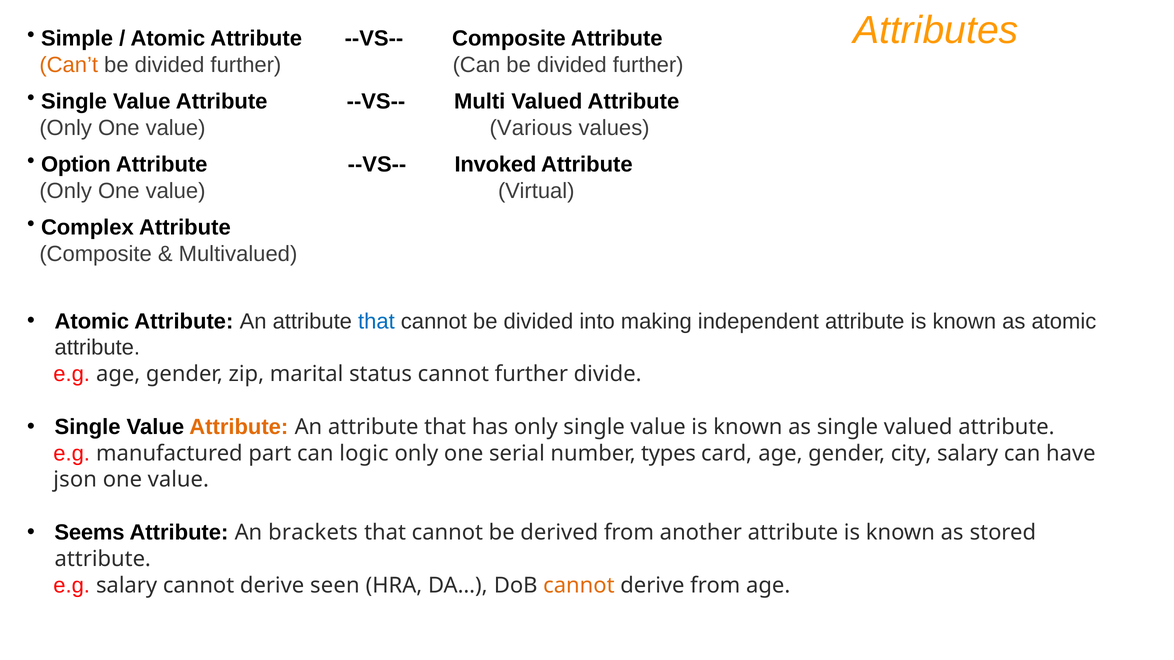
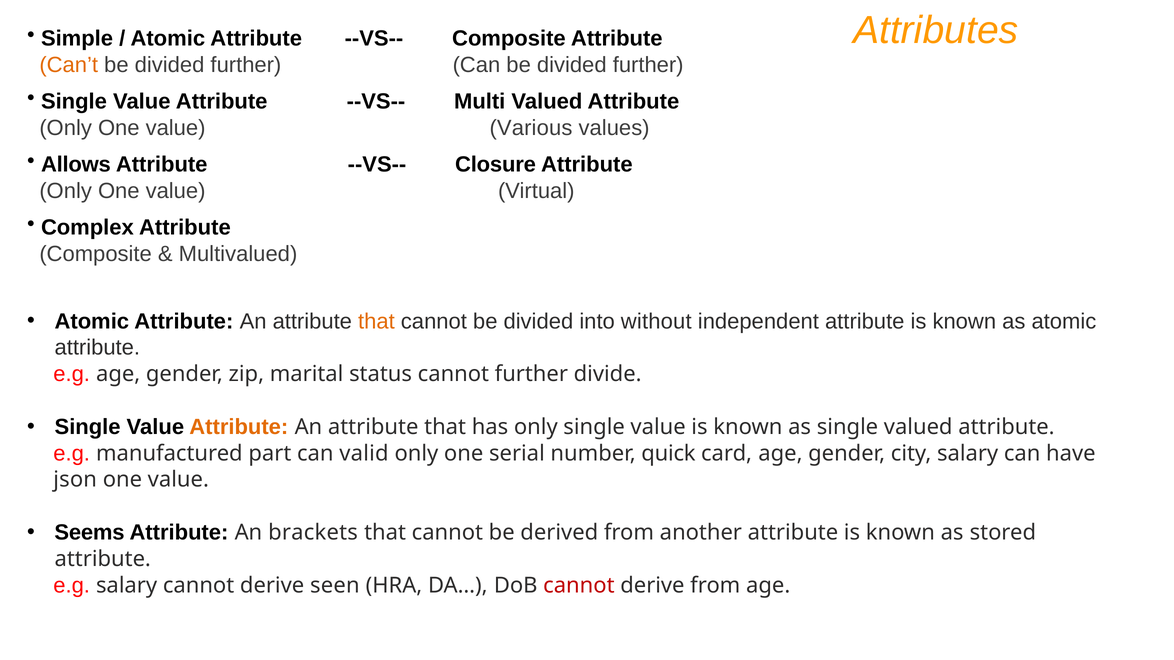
Option: Option -> Allows (76, 165)
Invoked: Invoked -> Closure (495, 165)
that colour: blue -> orange (376, 321)
making: making -> without (656, 321)
logic: logic -> valid (364, 454)
types: types -> quick (668, 454)
cannot colour: orange -> red (579, 586)
